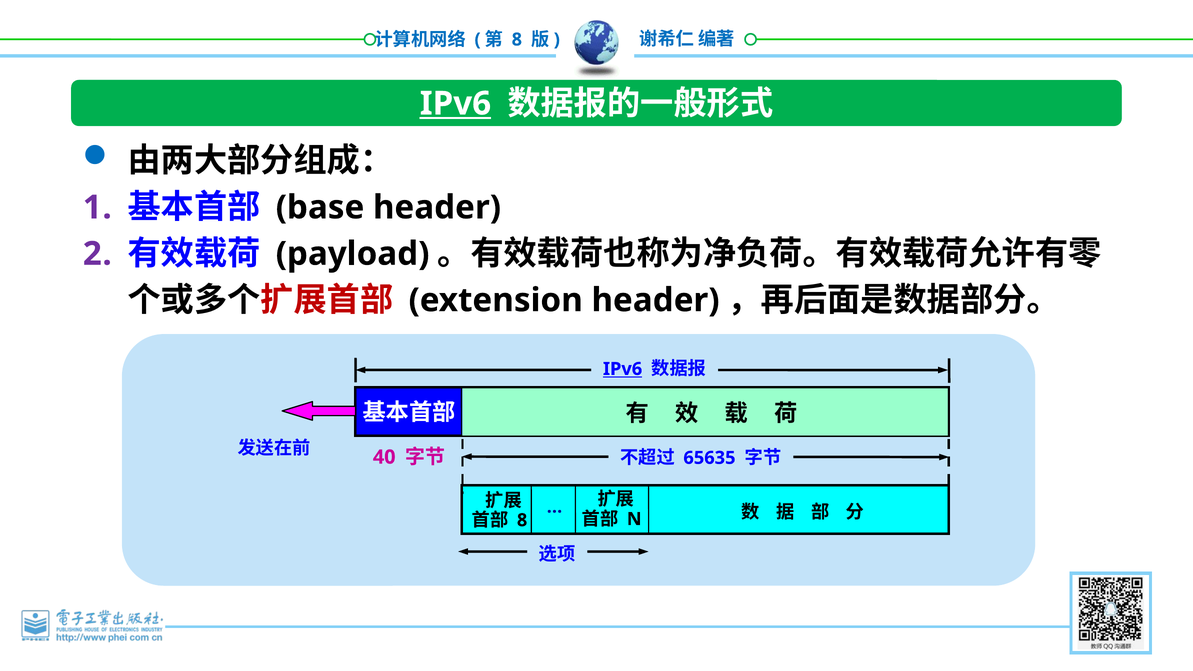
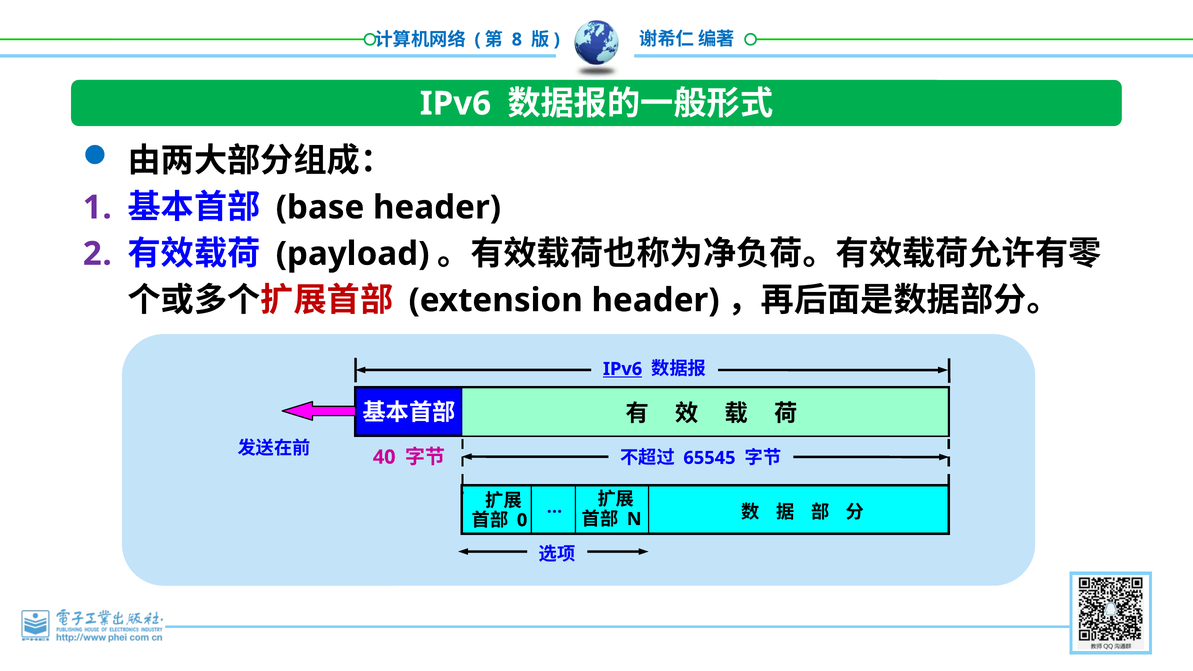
IPv6 underline: present -> none (455, 104)
65635: 65635 -> 65545 (709, 458)
8: 8 -> 0 (522, 520)
